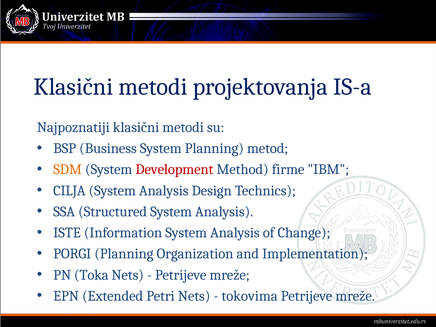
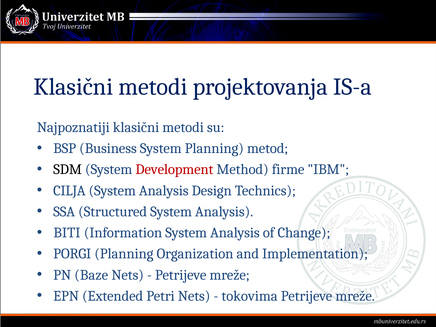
SDM colour: orange -> black (68, 170)
ISTE: ISTE -> BITI (67, 233)
Toka: Toka -> Baze (91, 275)
